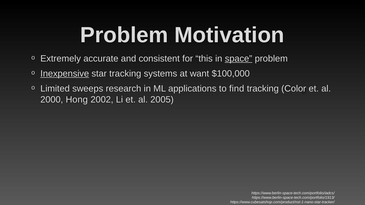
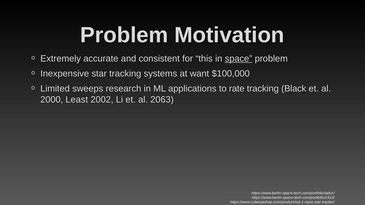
Inexpensive underline: present -> none (65, 74)
find: find -> rate (237, 89)
Color: Color -> Black (294, 89)
Hong: Hong -> Least (77, 100)
2005: 2005 -> 2063 (162, 100)
